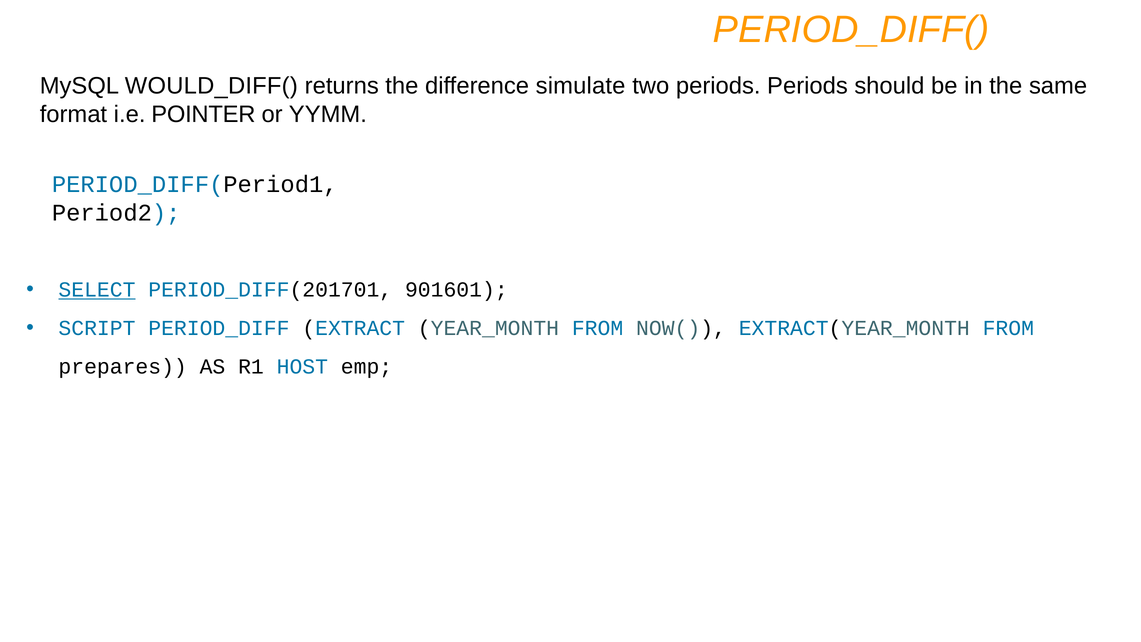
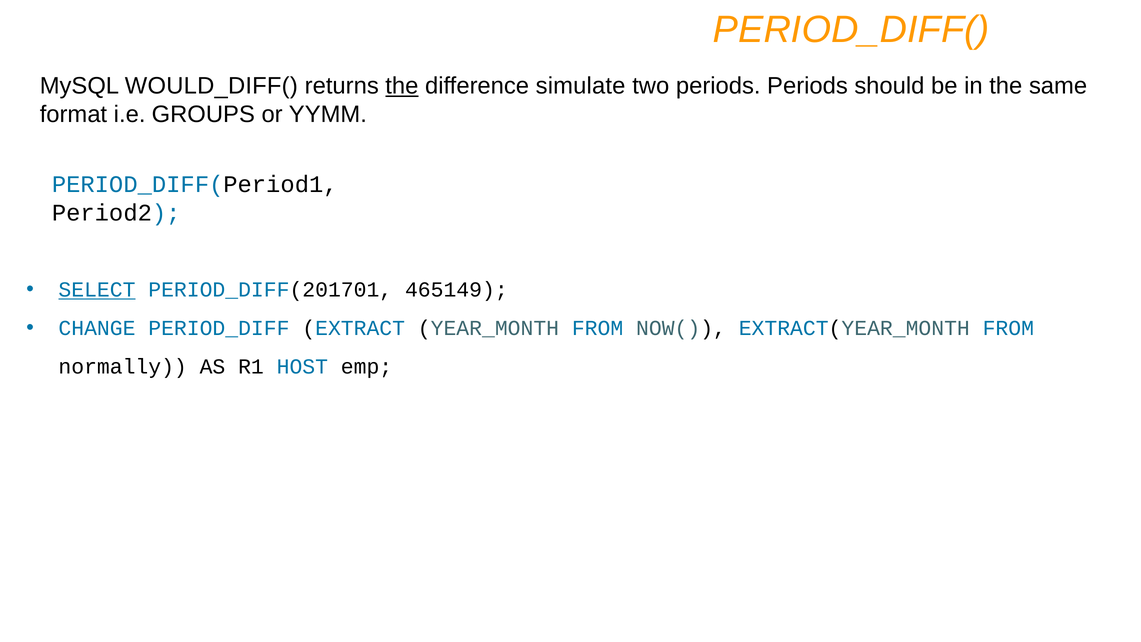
the underline: none -> present (402, 86)
POINTER: POINTER -> GROUPS (203, 114)
901601: 901601 -> 465149 (456, 290)
SCRIPT: SCRIPT -> CHANGE (97, 328)
prepares: prepares -> normally (123, 367)
